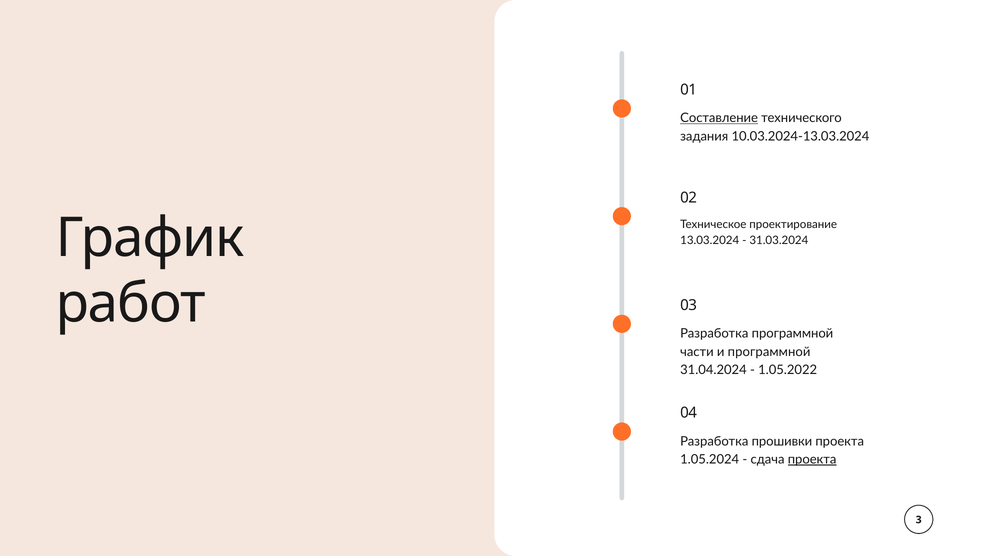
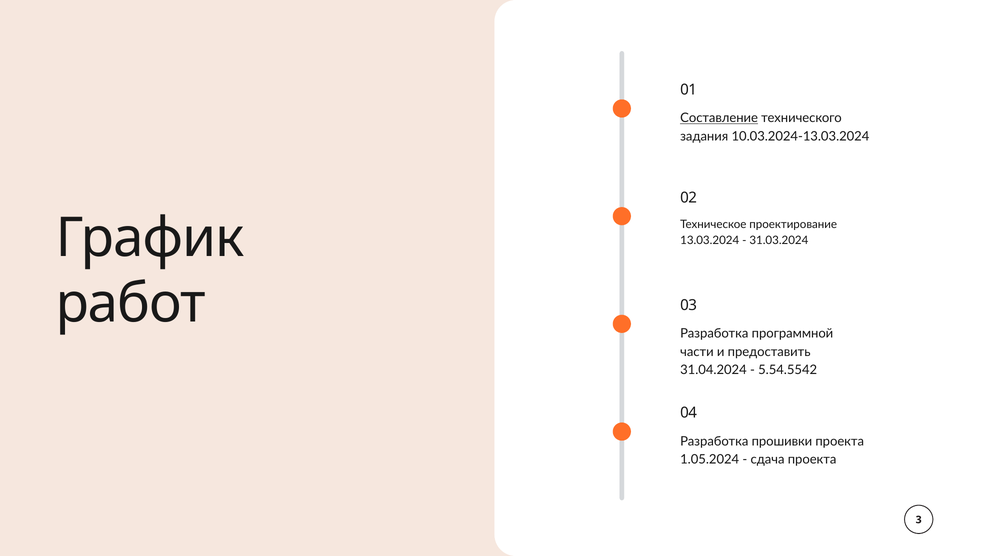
и программной: программной -> предоставить (769, 352)
1.05.2022: 1.05.2022 -> 5.54.5542 (788, 370)
проекта underline: present -> none (812, 460)
